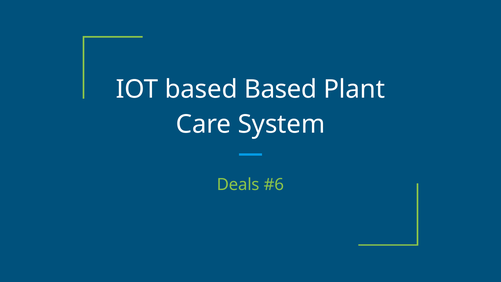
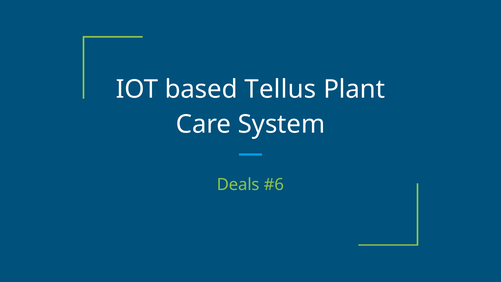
based Based: Based -> Tellus (280, 89)
